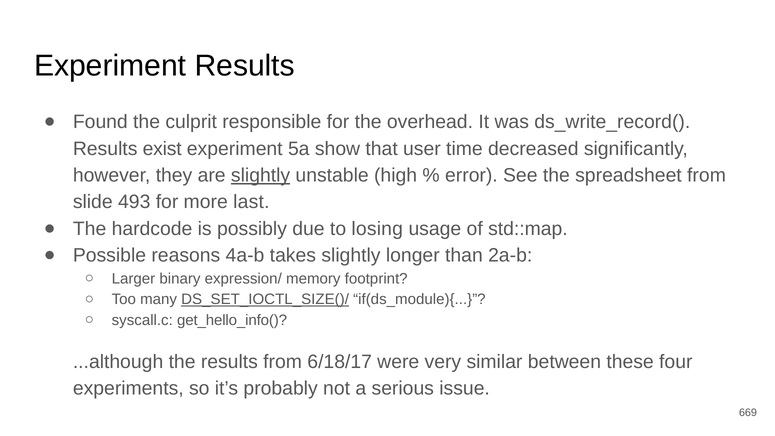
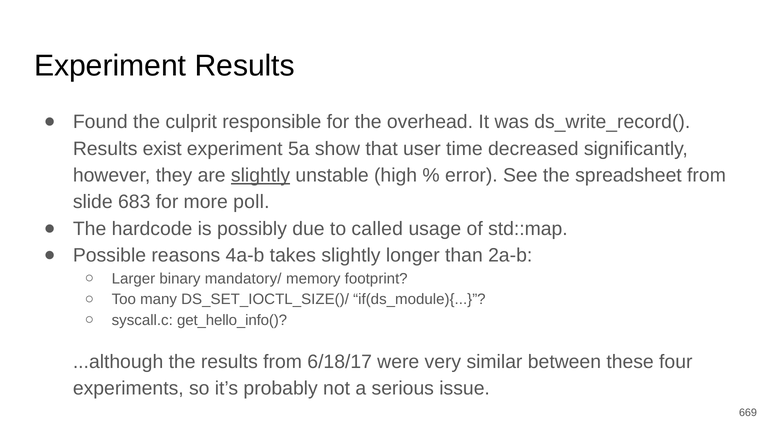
493: 493 -> 683 (134, 202)
last: last -> poll (251, 202)
losing: losing -> called (377, 229)
expression/: expression/ -> mandatory/ (243, 279)
DS_SET_IOCTL_SIZE()/ underline: present -> none (265, 299)
